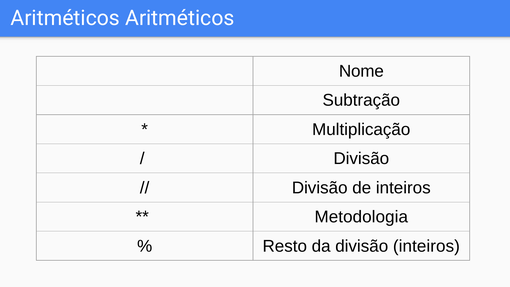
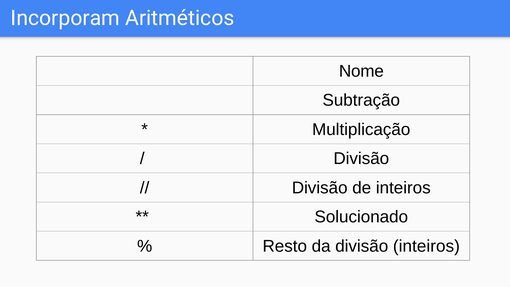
Aritméticos: Aritméticos -> Incorporam (65, 18)
Metodologia: Metodologia -> Solucionado (361, 217)
